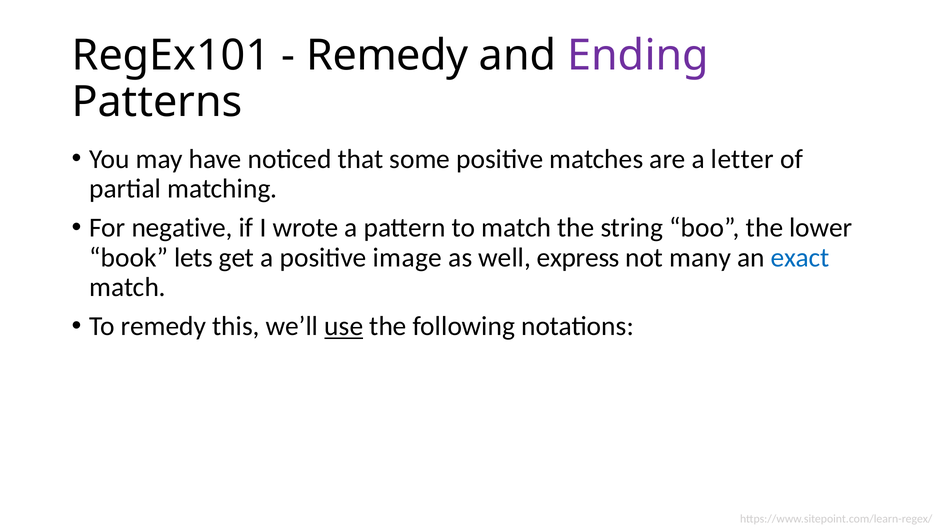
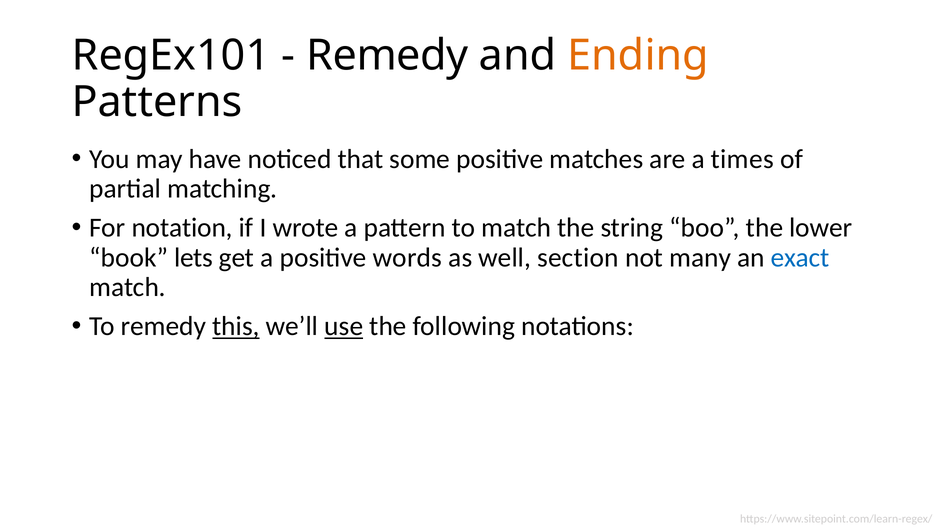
Ending colour: purple -> orange (638, 56)
letter: letter -> times (742, 159)
negative: negative -> notation (182, 228)
image: image -> words (407, 258)
express: express -> section (578, 258)
this underline: none -> present (236, 327)
